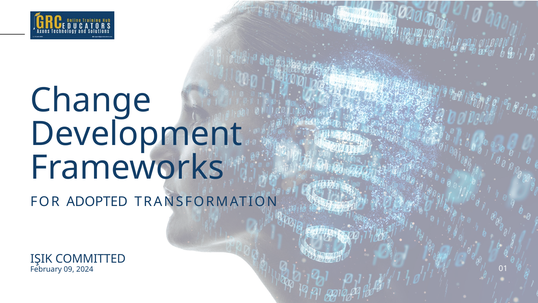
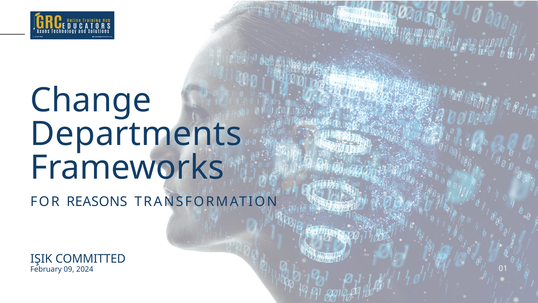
Development: Development -> Departments (136, 134)
ADOPTED: ADOPTED -> REASONS (97, 201)
